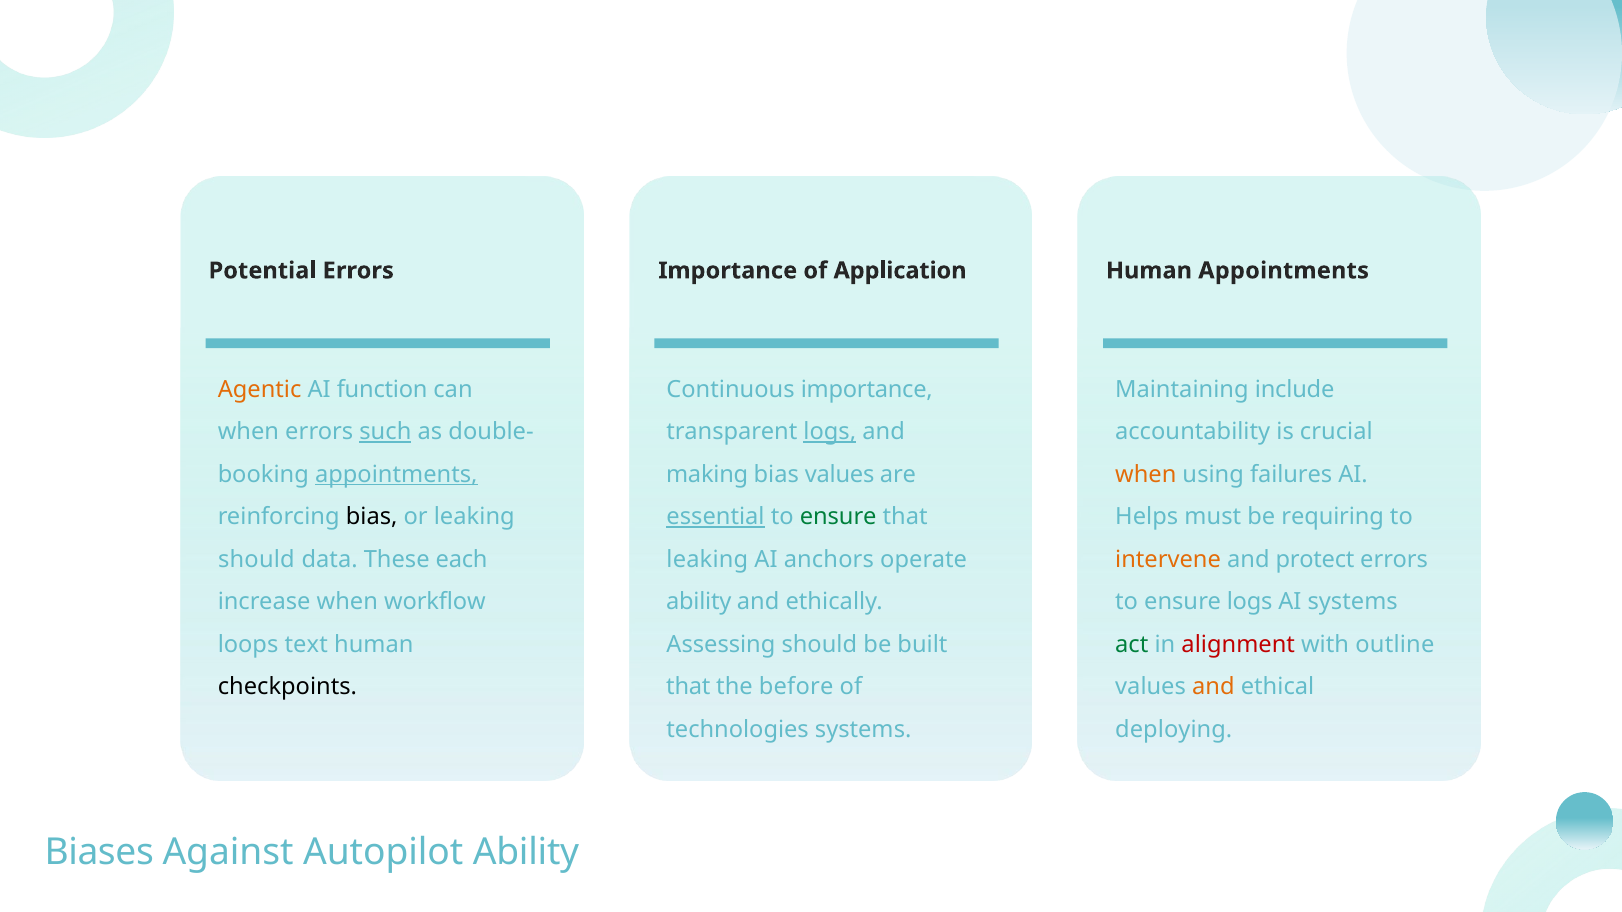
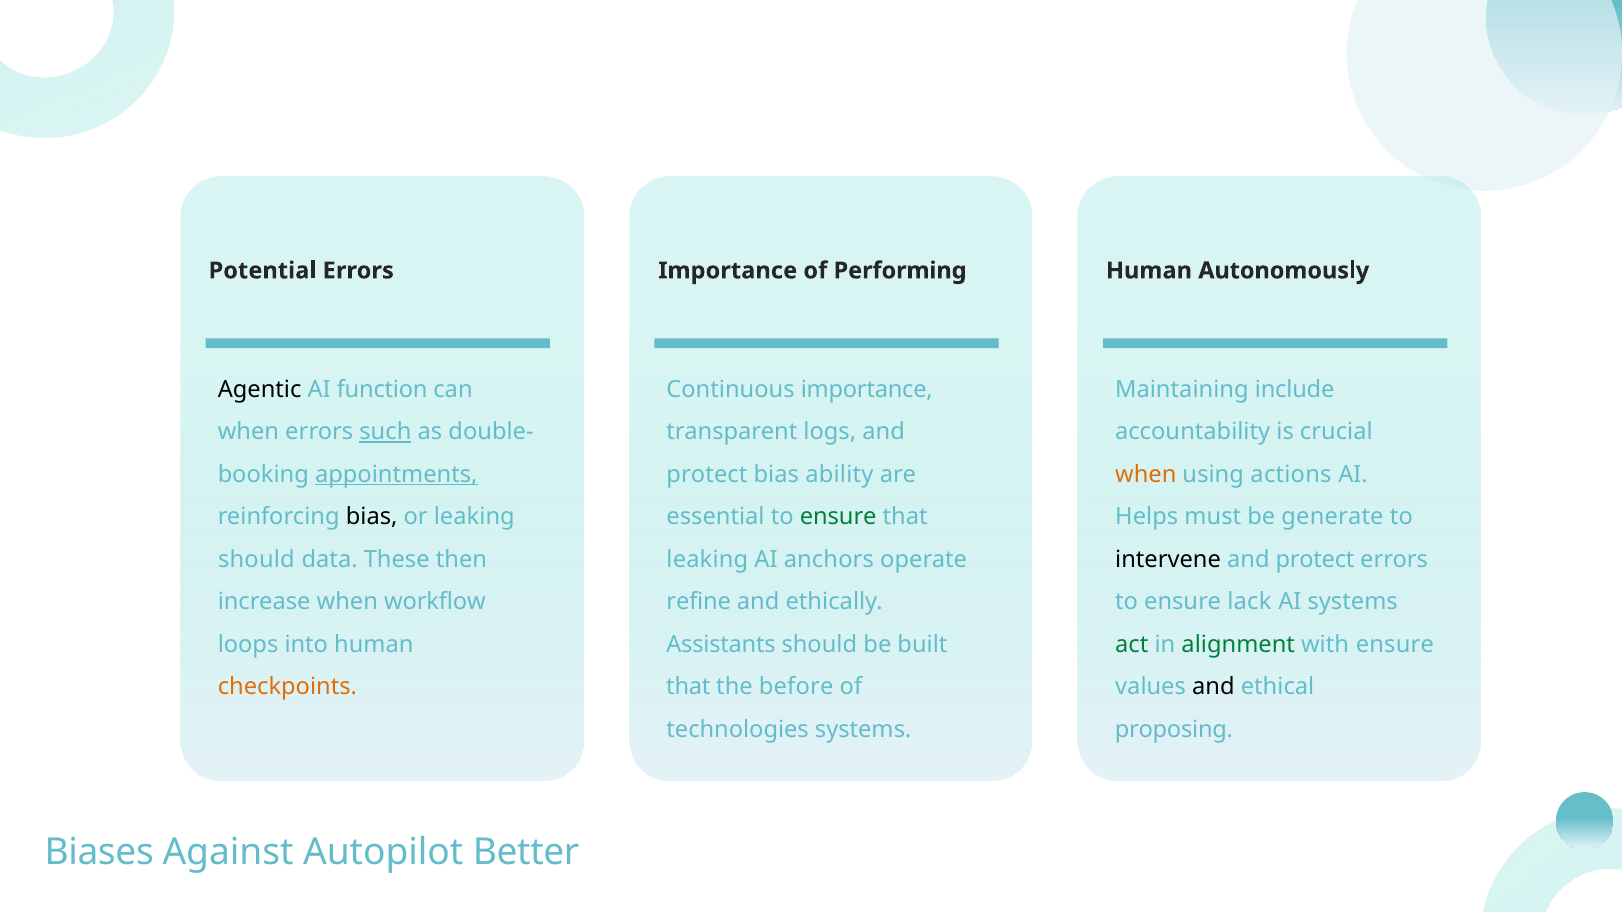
Application: Application -> Performing (900, 271)
Human Appointments: Appointments -> Autonomously (1284, 271)
Agentic colour: orange -> black (260, 389)
logs underline: present -> none (830, 432)
making: making -> protect (707, 475)
bias values: values -> ability (839, 475)
failures: failures -> actions (1291, 475)
essential underline: present -> none (716, 517)
requiring: requiring -> generate (1333, 517)
each: each -> then (461, 560)
intervene colour: orange -> black (1168, 560)
ability: ability -> refine (699, 602)
ensure logs: logs -> lack (1249, 602)
text: text -> into (306, 645)
Assessing: Assessing -> Assistants (721, 645)
alignment colour: red -> green (1238, 645)
with outline: outline -> ensure (1395, 645)
checkpoints colour: black -> orange (287, 687)
and colour: orange -> black (1213, 687)
deploying: deploying -> proposing (1174, 730)
Autopilot Ability: Ability -> Better (526, 852)
